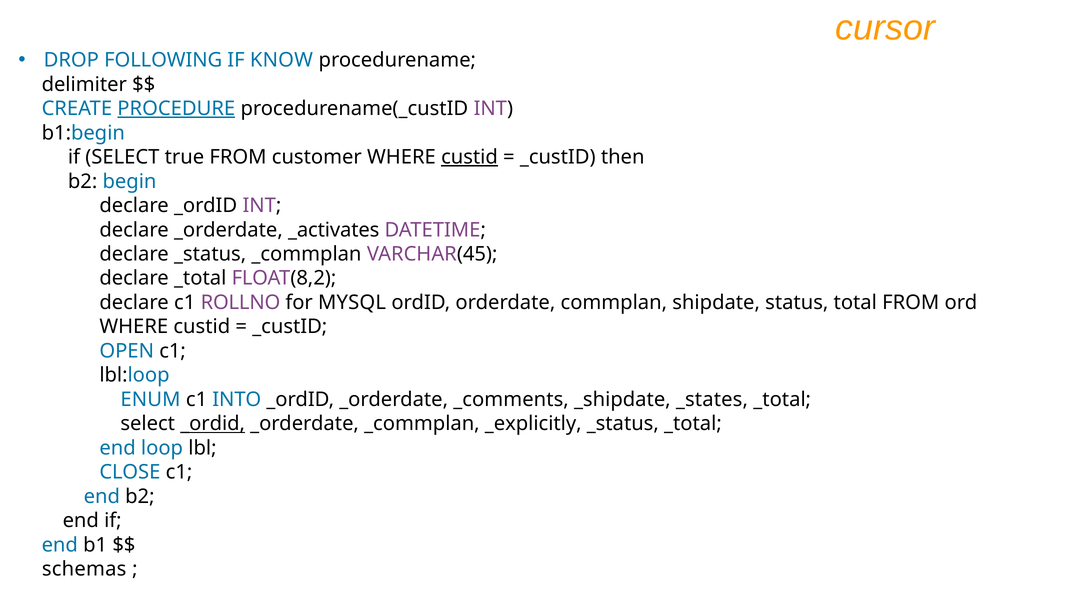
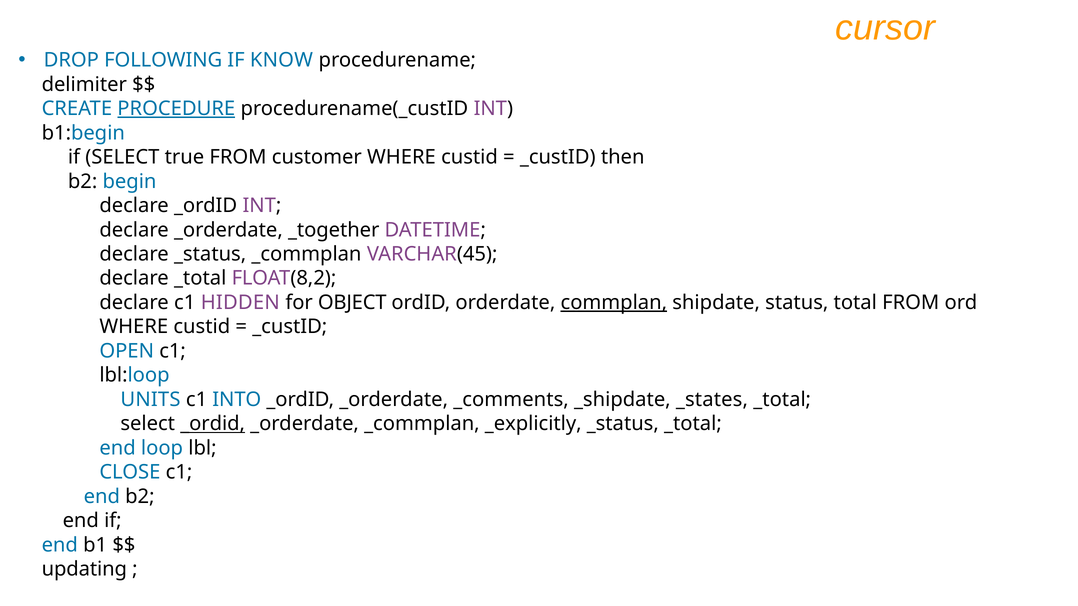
custid underline: present -> none (470, 157)
_activates: _activates -> _together (334, 230)
ROLLNO: ROLLNO -> HIDDEN (240, 303)
MYSQL: MYSQL -> OBJECT (352, 303)
commplan underline: none -> present (614, 303)
ENUM: ENUM -> UNITS (150, 400)
schemas: schemas -> updating (84, 570)
